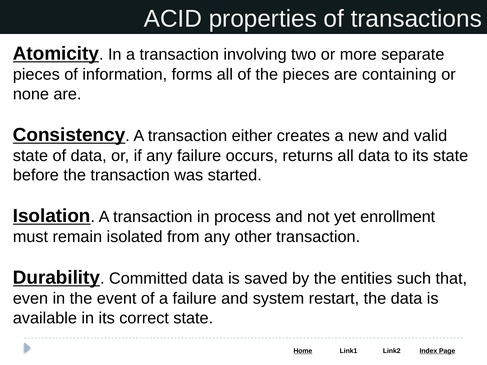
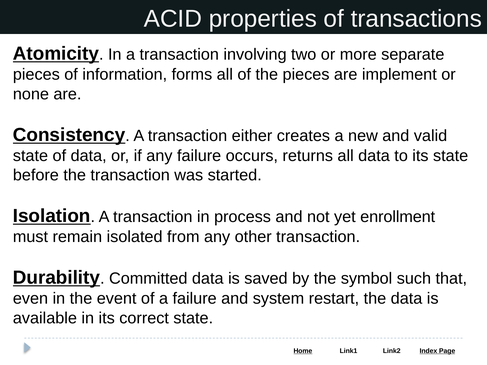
containing: containing -> implement (399, 75)
entities: entities -> symbol (367, 279)
